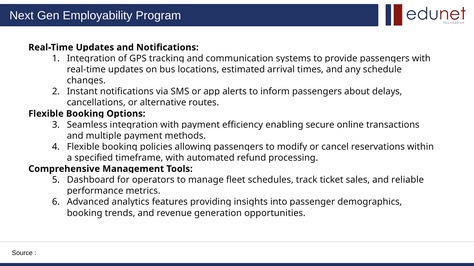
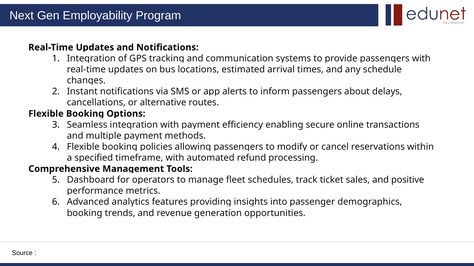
reliable: reliable -> positive (408, 180)
